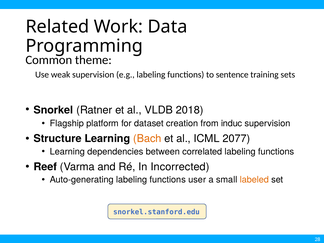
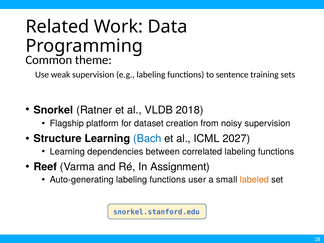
induc: induc -> noisy (232, 123)
Bach colour: orange -> blue (147, 139)
2077: 2077 -> 2027 (236, 139)
Incorrected: Incorrected -> Assignment (180, 167)
